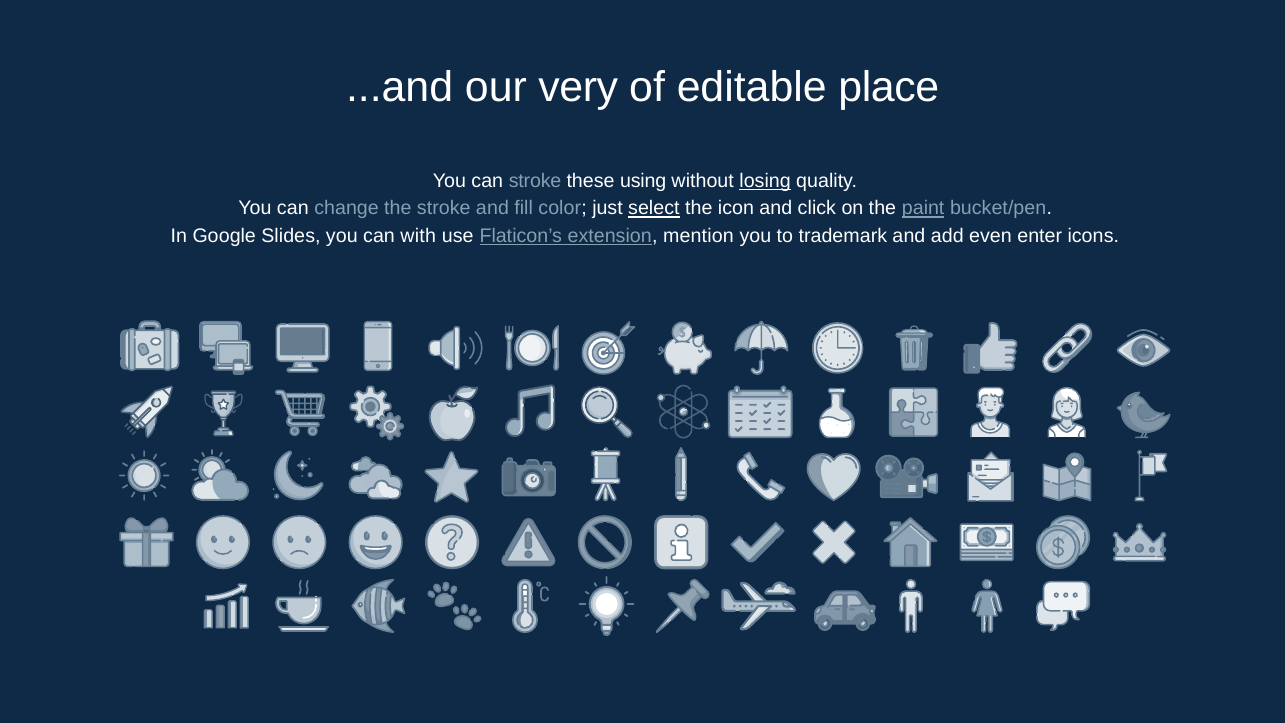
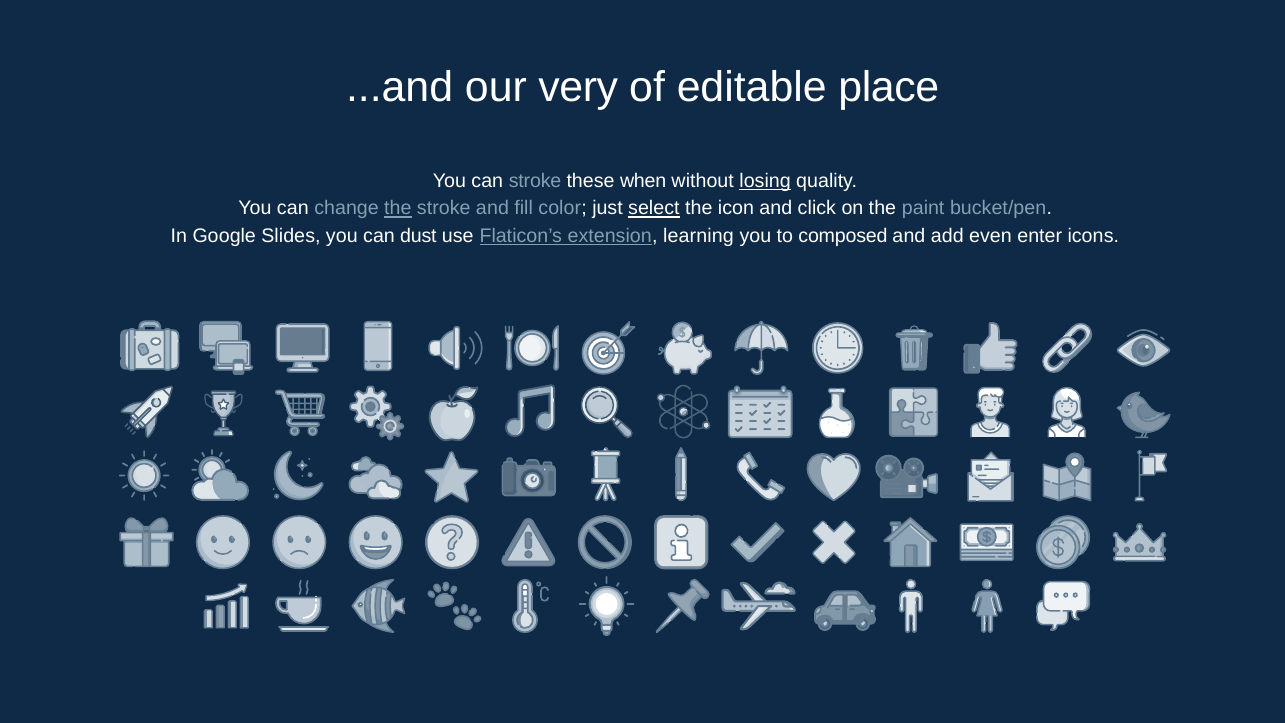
using: using -> when (643, 181)
the underline: none -> present (398, 208)
paint underline: present -> none (923, 208)
with: with -> dust (418, 235)
mention: mention -> learning (698, 235)
trademark: trademark -> composed (843, 235)
